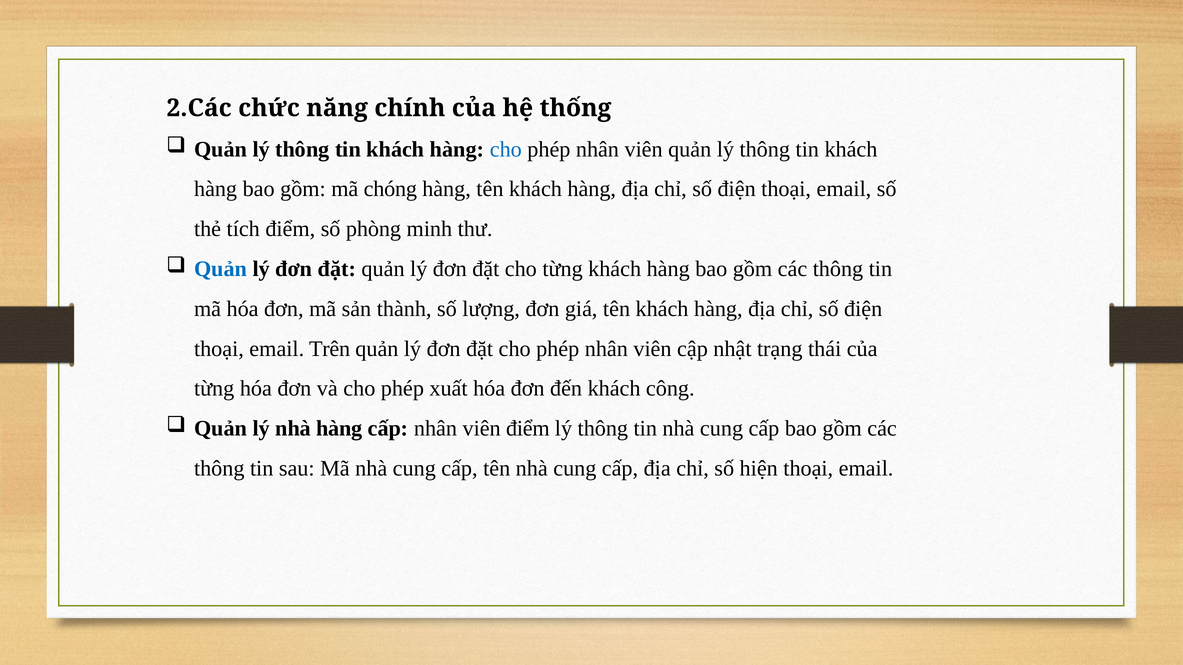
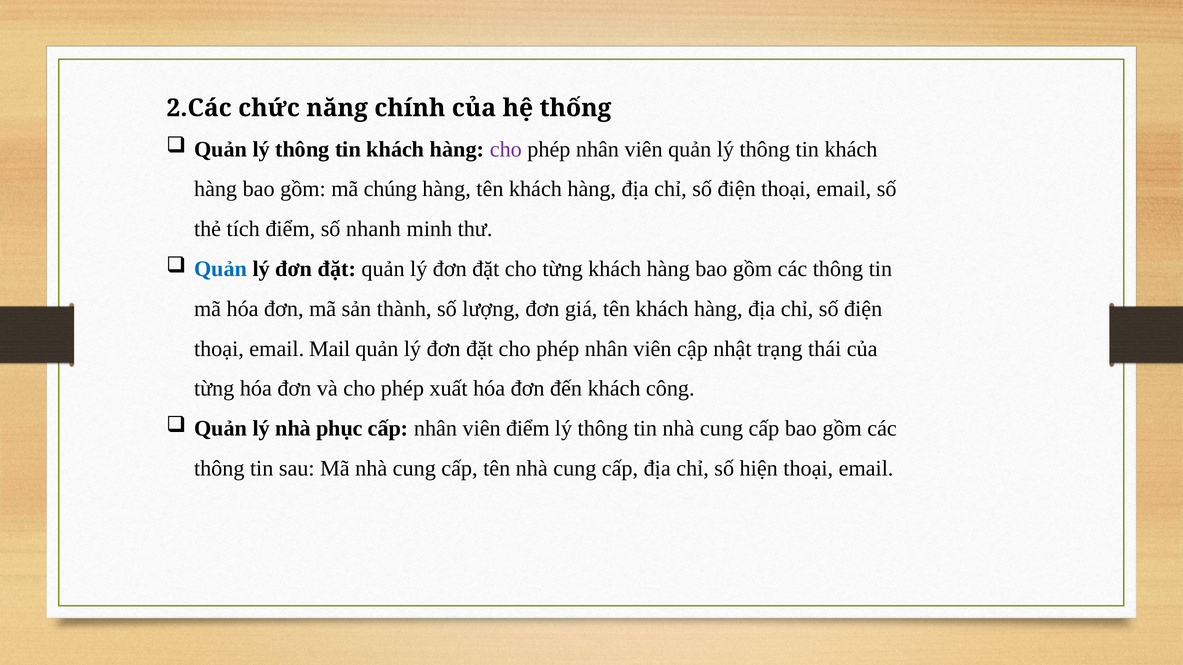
cho colour: blue -> purple (506, 149)
chóng: chóng -> chúng (390, 189)
phòng: phòng -> nhanh (373, 229)
Trên: Trên -> Mail (330, 349)
nhà hàng: hàng -> phục (339, 429)
